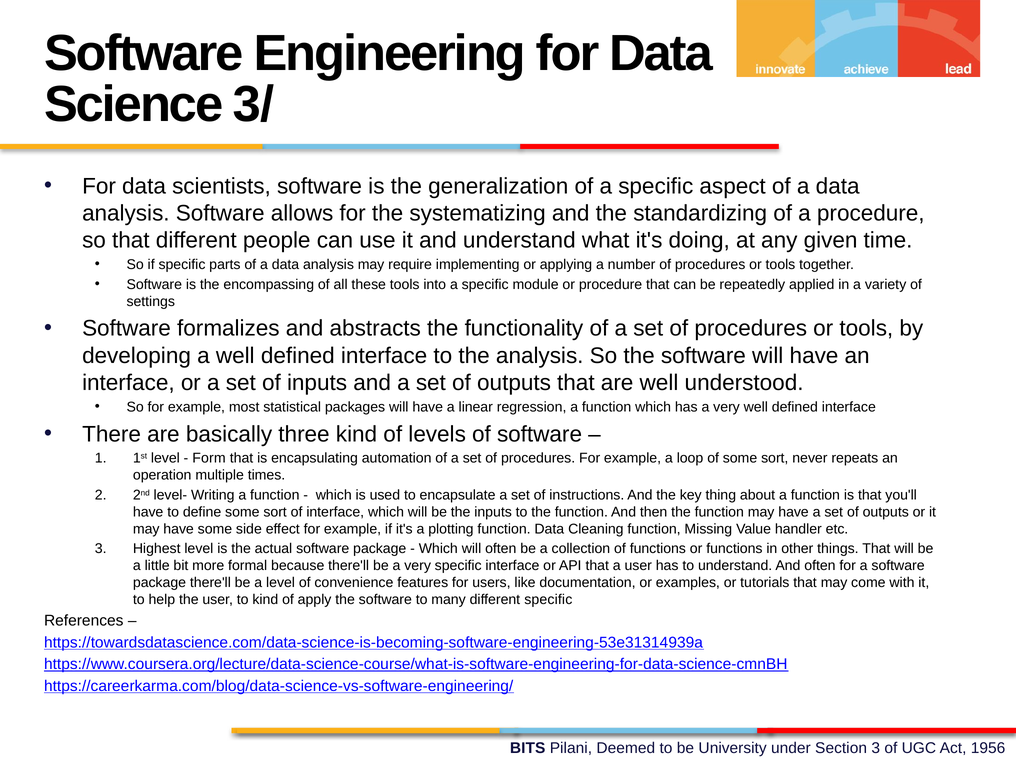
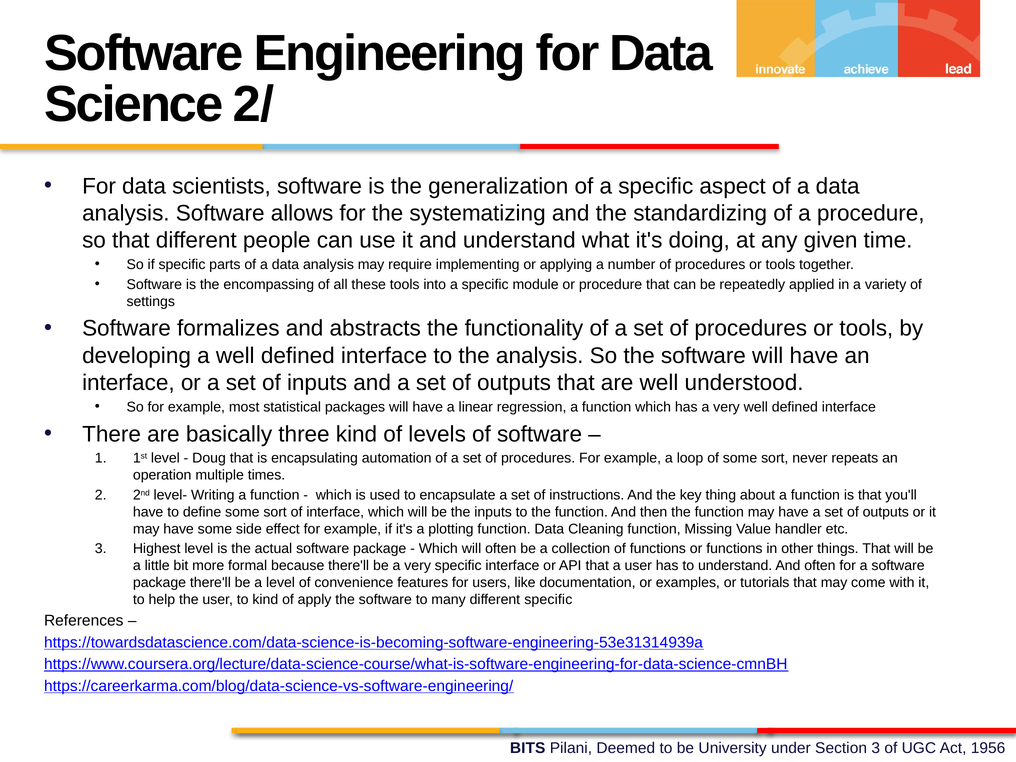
3/: 3/ -> 2/ (254, 104)
Form: Form -> Doug (209, 458)
